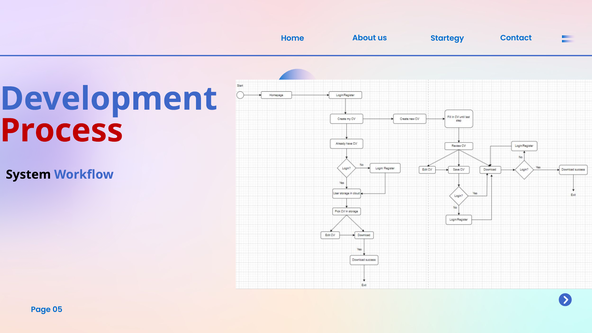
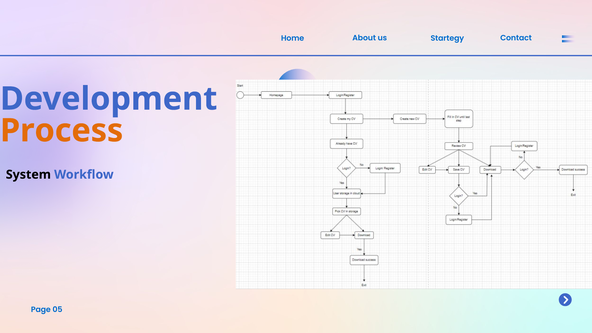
Process colour: red -> orange (62, 131)
